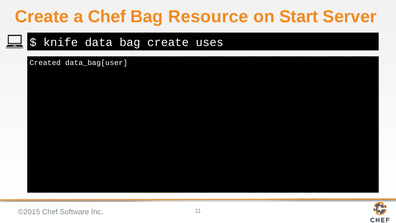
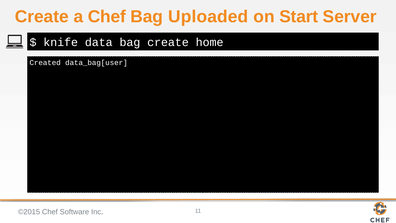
Resource: Resource -> Uploaded (208, 17)
uses: uses -> home (210, 42)
